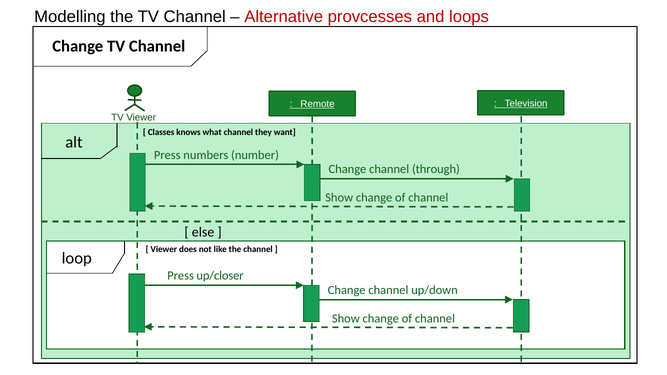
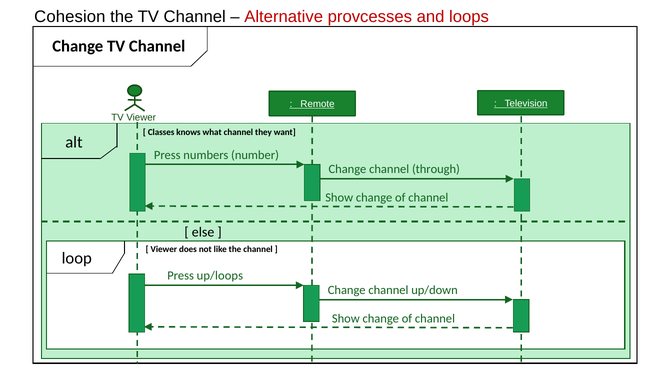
Modelling: Modelling -> Cohesion (70, 17)
up/closer: up/closer -> up/loops (220, 276)
